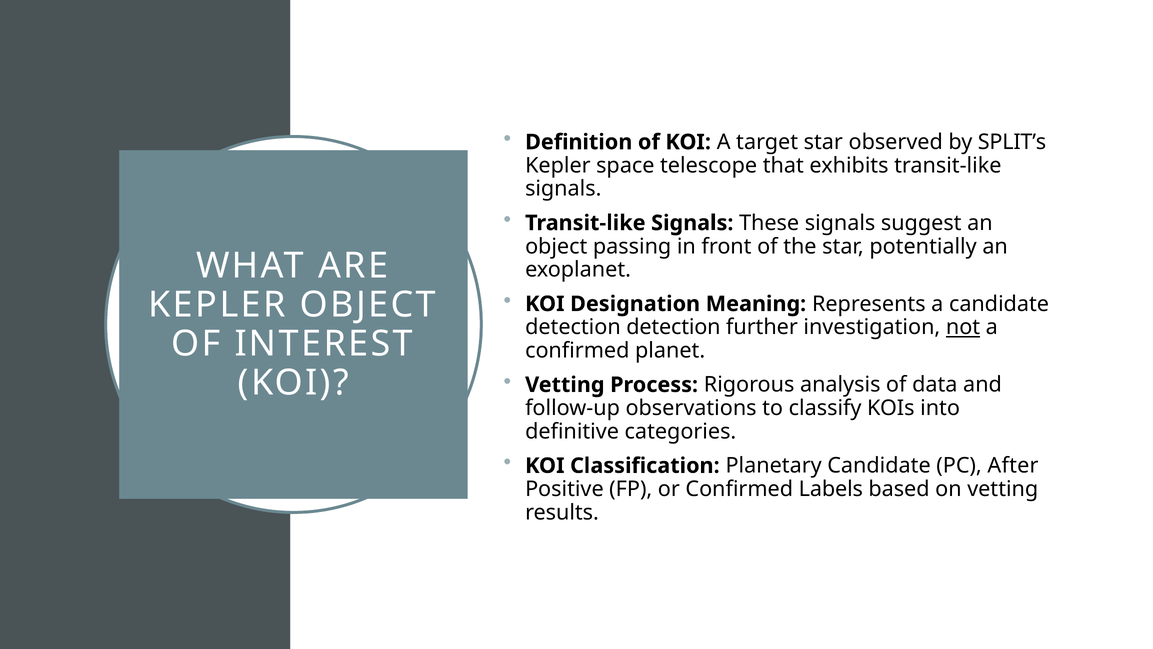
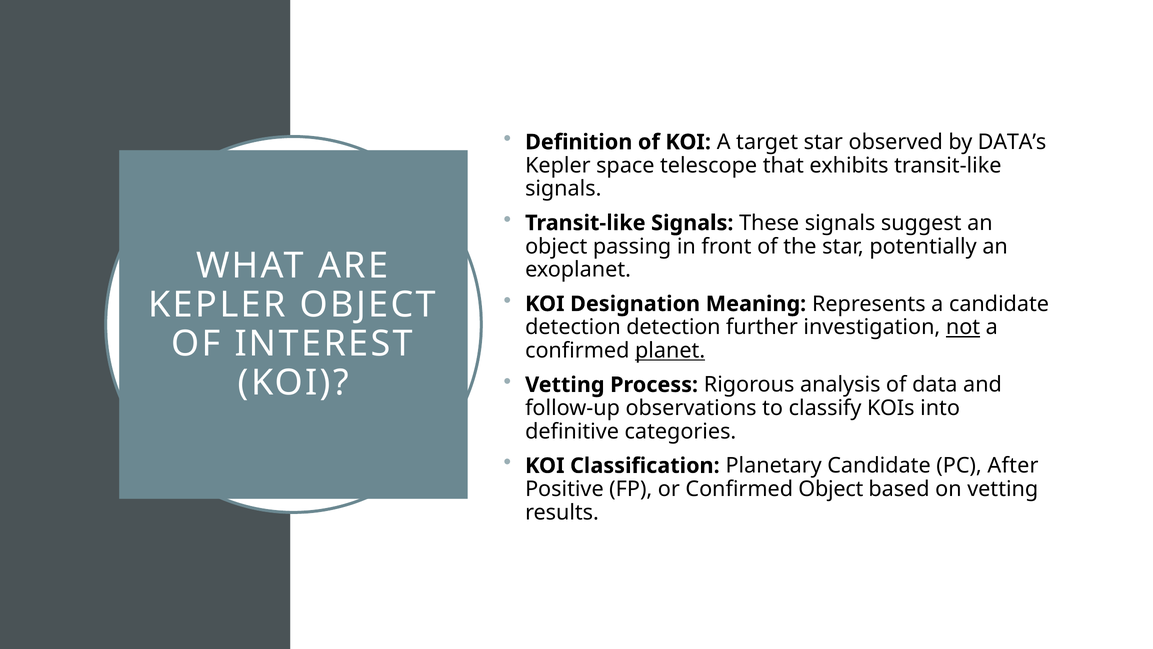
SPLIT’s: SPLIT’s -> DATA’s (1012, 142)
planet underline: none -> present (670, 350)
Confirmed Labels: Labels -> Object (831, 489)
